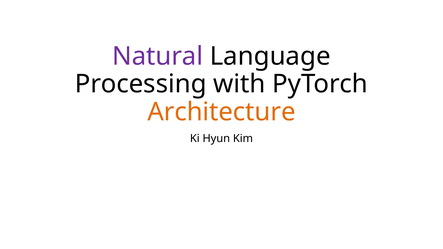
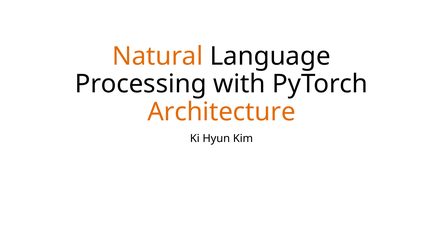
Natural colour: purple -> orange (158, 56)
